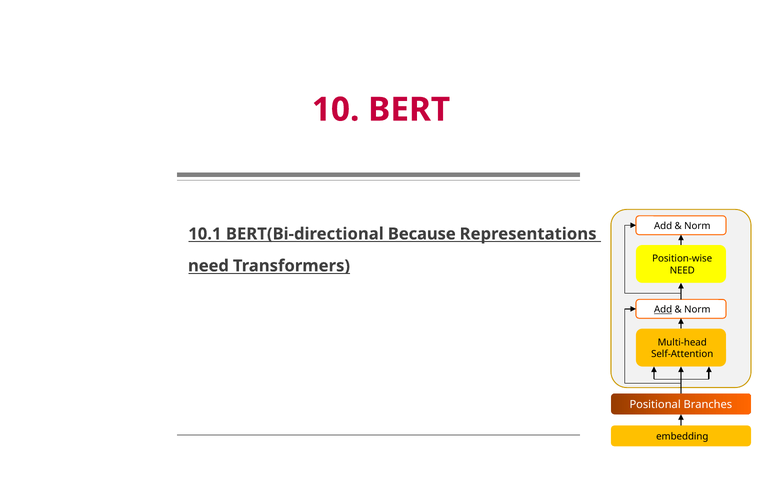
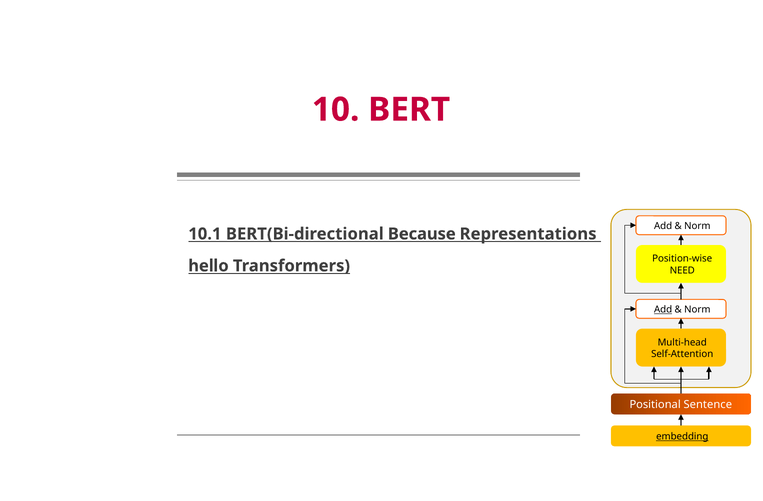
need: need -> hello (208, 266)
Branches: Branches -> Sentence (708, 405)
embedding underline: none -> present (682, 437)
